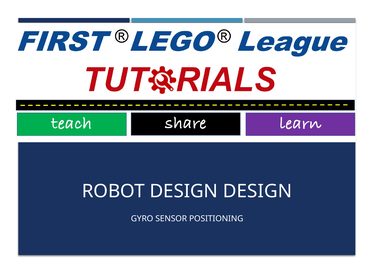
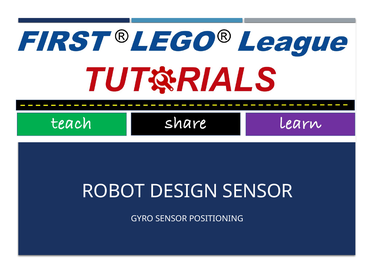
DESIGN DESIGN: DESIGN -> SENSOR (258, 191)
